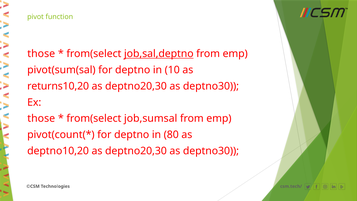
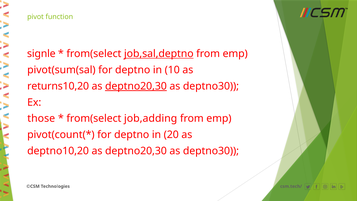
those: those -> signle (41, 54)
deptno20,30 underline: none -> present (136, 86)
job,sumsal: job,sumsal -> job,adding (151, 118)
80: 80 -> 20 (171, 135)
